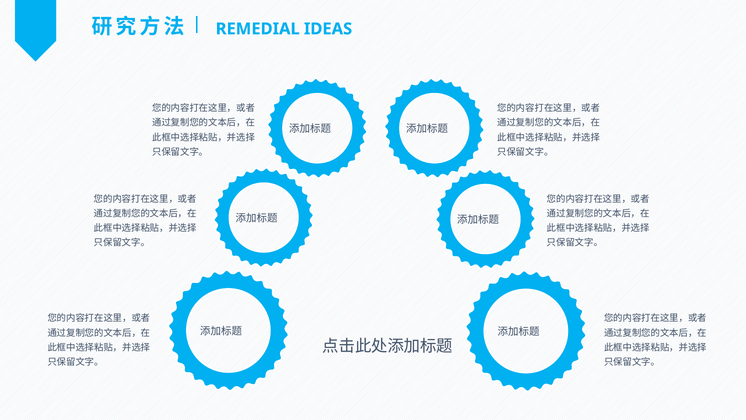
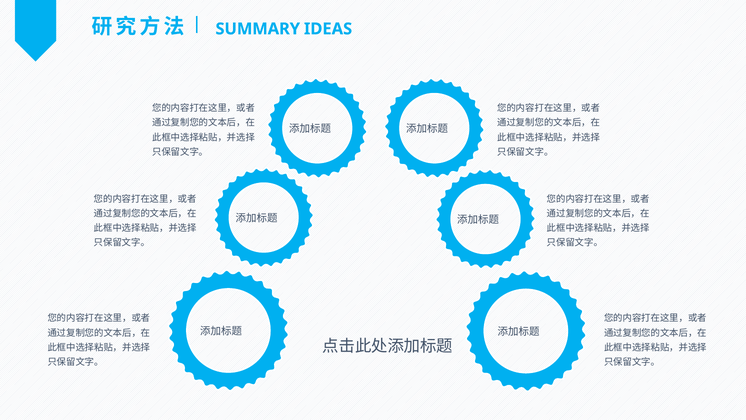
REMEDIAL: REMEDIAL -> SUMMARY (258, 29)
